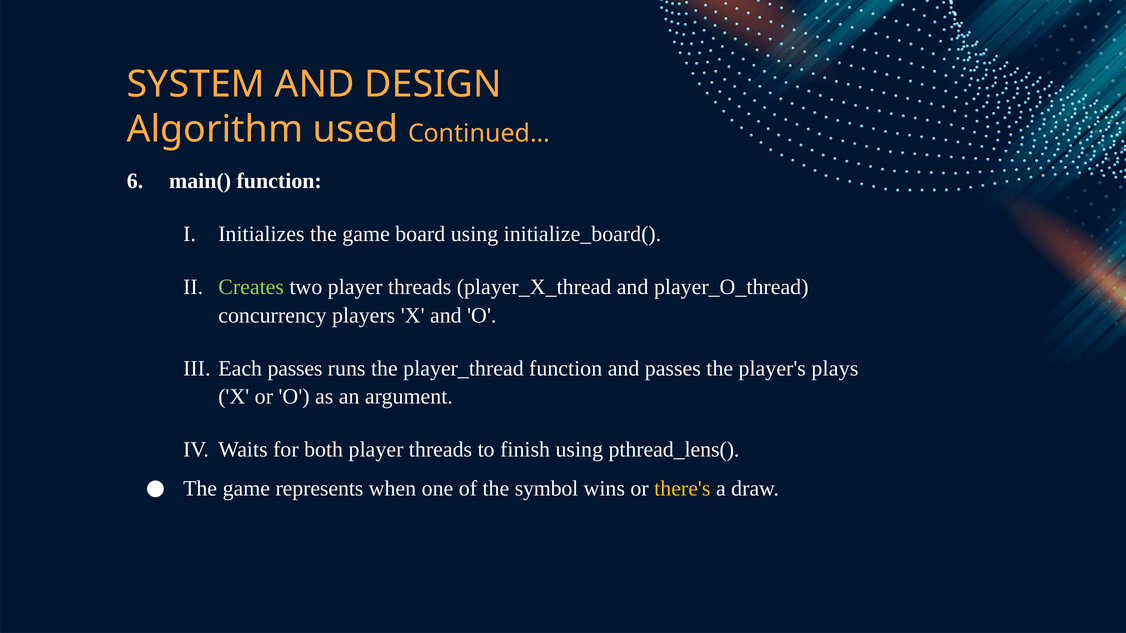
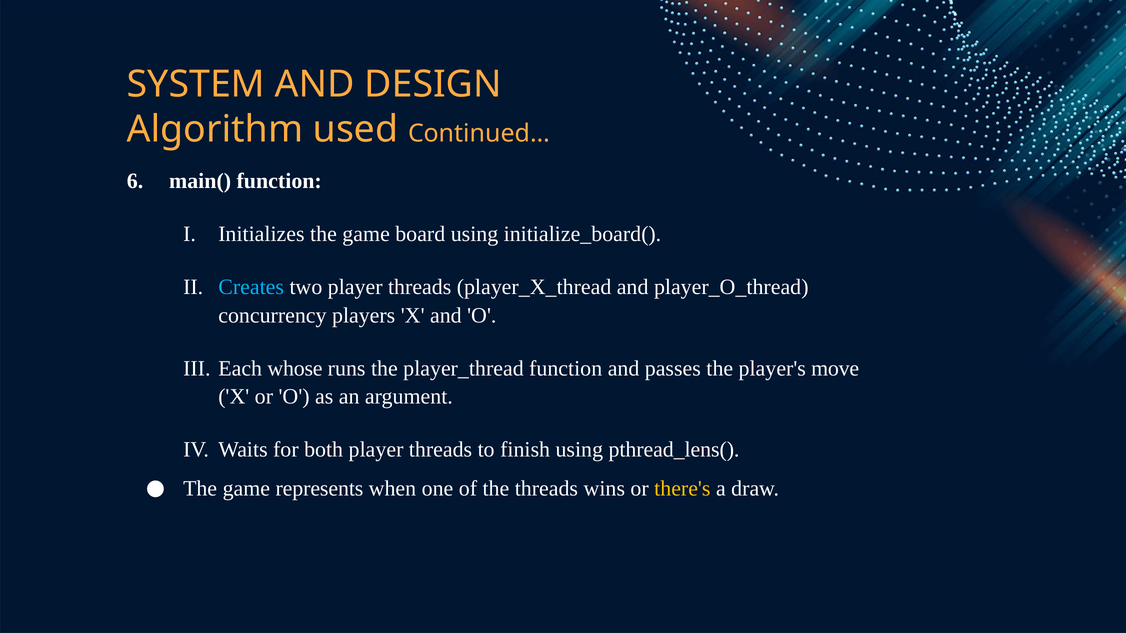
Creates colour: light green -> light blue (251, 287)
Each passes: passes -> whose (295, 369)
plays: plays -> move (835, 369)
the symbol: symbol -> threads (546, 489)
